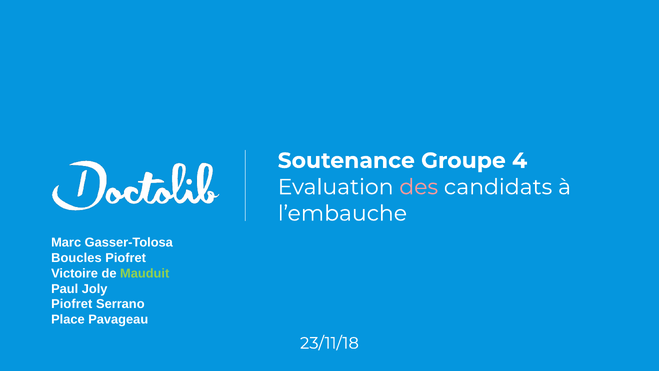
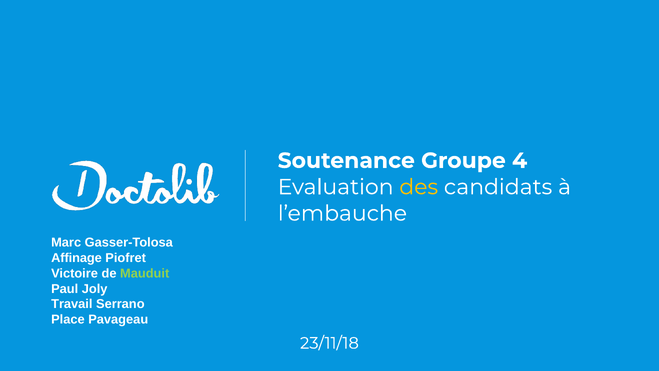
des colour: pink -> yellow (419, 187)
Boucles: Boucles -> Affinage (77, 258)
Piofret: Piofret -> Travail (72, 304)
